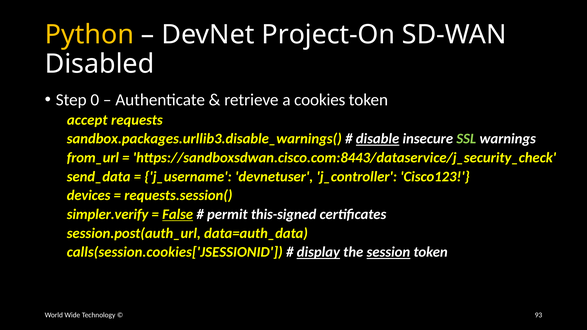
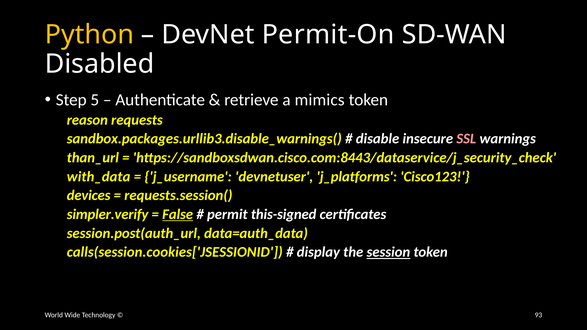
Project-On: Project-On -> Permit-On (328, 35)
0: 0 -> 5 (95, 100)
cookies: cookies -> mimics (320, 100)
accept: accept -> reason (87, 120)
disable underline: present -> none (378, 139)
SSL colour: light green -> pink (466, 139)
from_url: from_url -> than_url (93, 158)
send_data: send_data -> with_data (99, 177)
j_controller: j_controller -> j_platforms (357, 177)
display underline: present -> none (318, 252)
